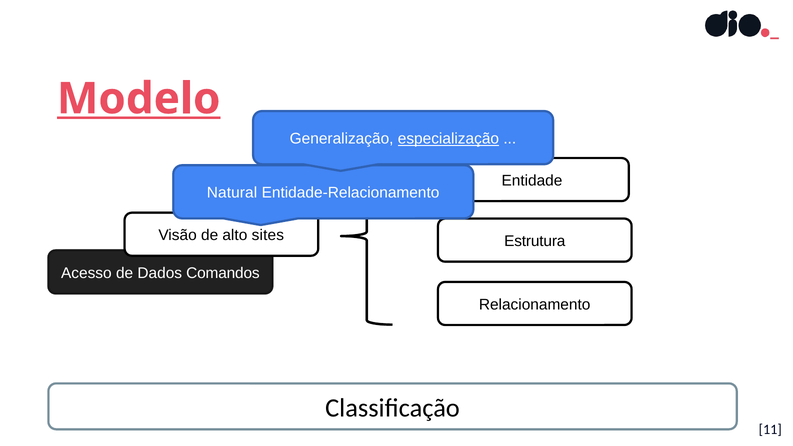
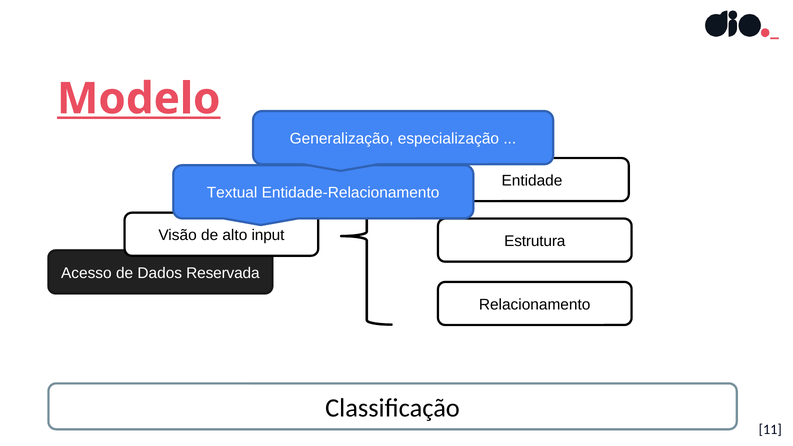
especialização underline: present -> none (448, 139)
Natural: Natural -> Textual (232, 193)
sites: sites -> input (268, 235)
Comandos: Comandos -> Reservada (223, 273)
